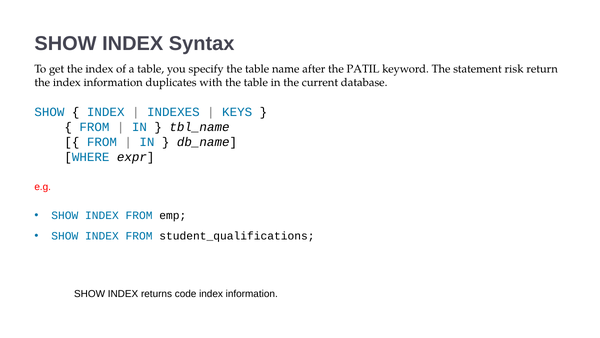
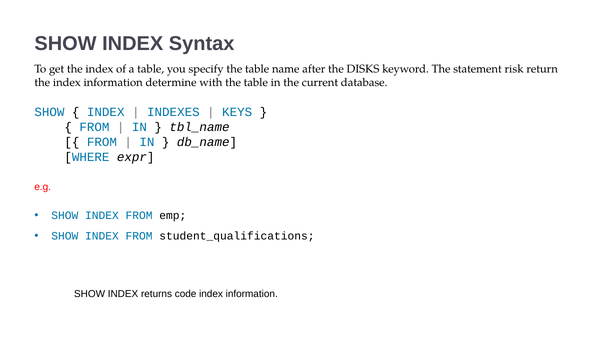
PATIL: PATIL -> DISKS (363, 69)
duplicates: duplicates -> determine (171, 82)
